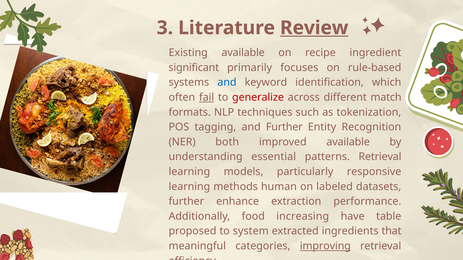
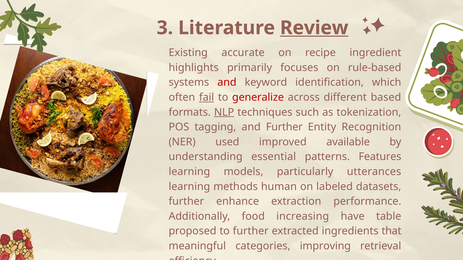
Existing available: available -> accurate (243, 53)
significant: significant -> highlights (194, 68)
and colour: blue -> red (227, 83)
match: match -> based (386, 98)
NLP underline: none -> present (224, 112)
both: both -> used (227, 142)
patterns Retrieval: Retrieval -> Features (380, 157)
responsive: responsive -> utterances (374, 172)
to system: system -> further (251, 232)
improving underline: present -> none (325, 246)
